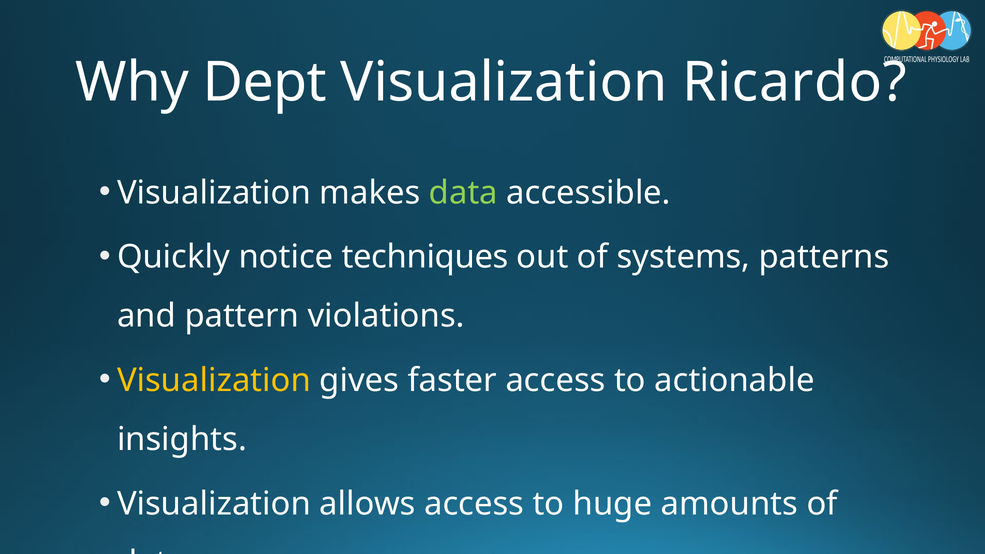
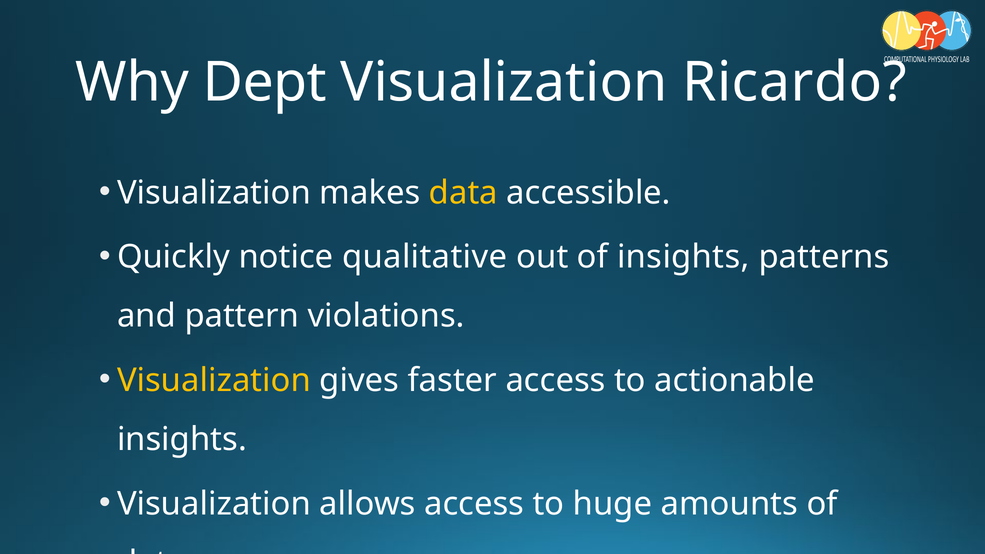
data colour: light green -> yellow (463, 193)
techniques: techniques -> qualitative (425, 257)
of systems: systems -> insights (683, 257)
